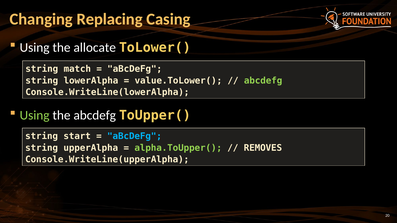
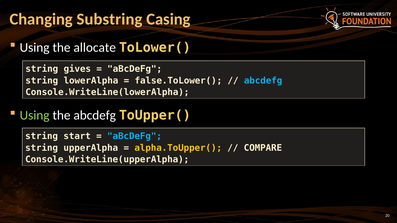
Replacing: Replacing -> Substring (109, 19)
match: match -> gives (77, 69)
value.ToLower(: value.ToLower( -> false.ToLower( (178, 81)
abcdefg colour: light green -> light blue (263, 81)
alpha.ToUpper( colour: light green -> yellow (178, 148)
REMOVES: REMOVES -> COMPARE (263, 148)
